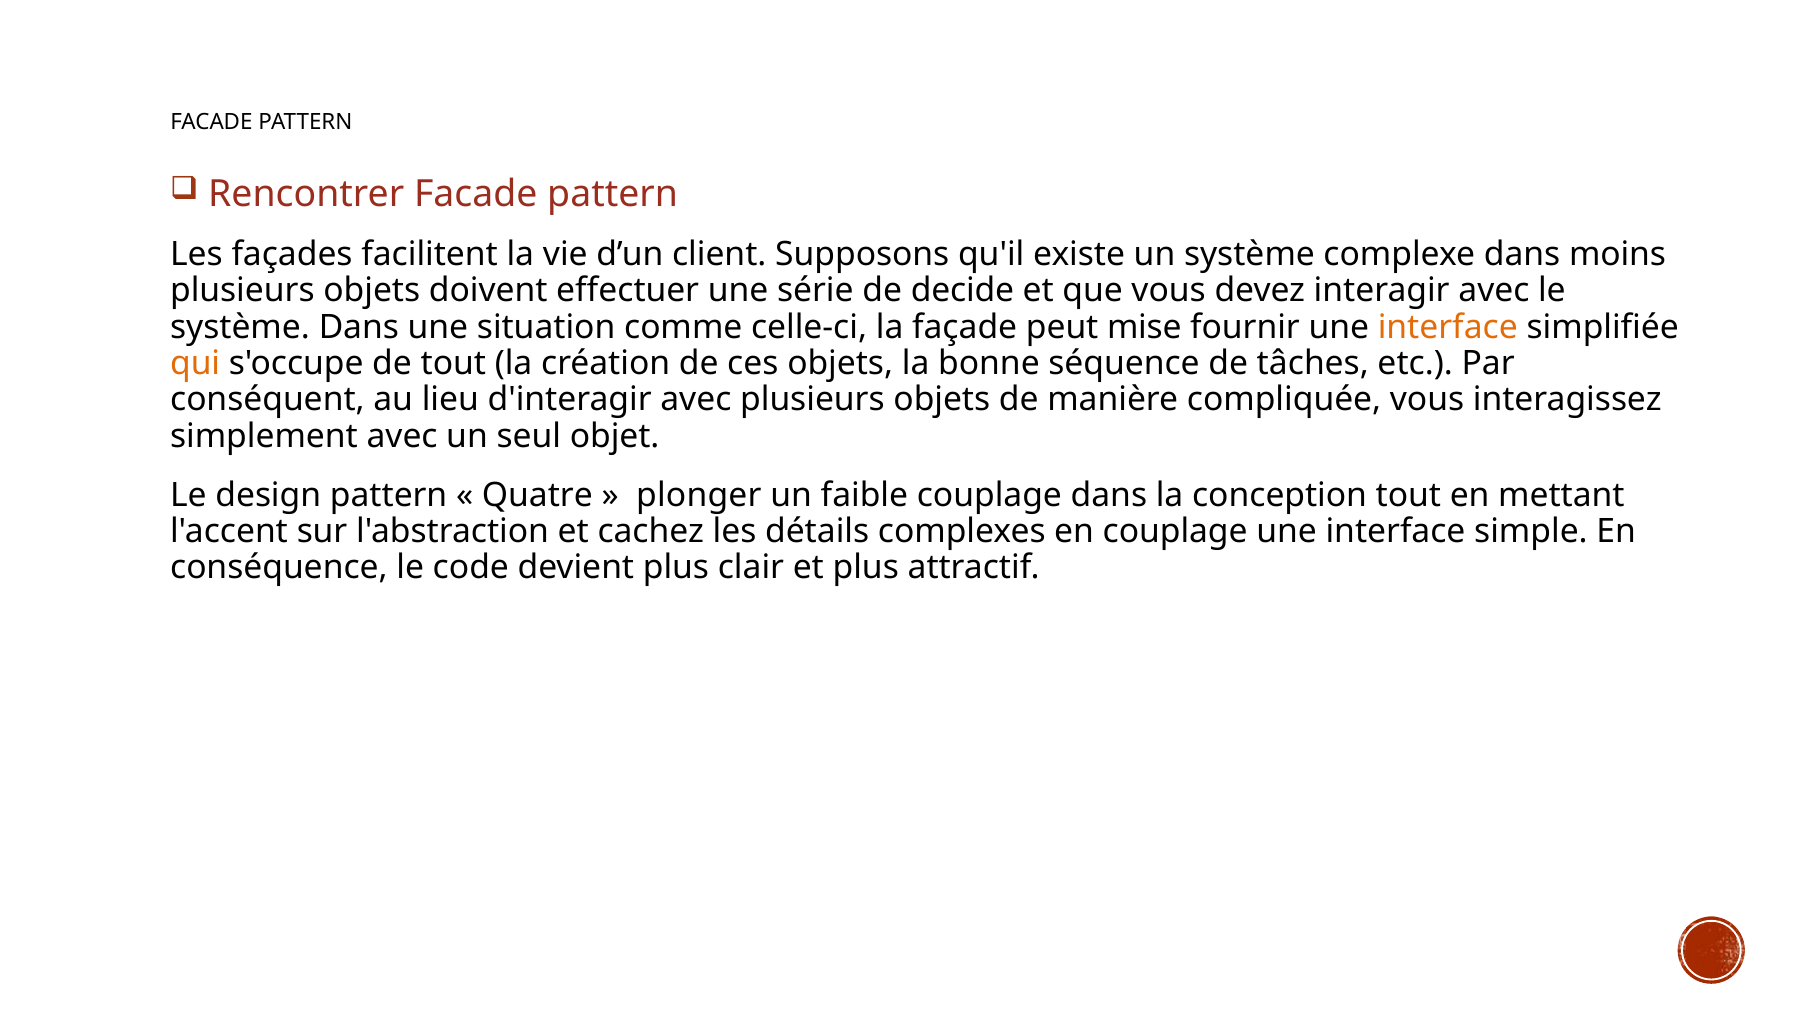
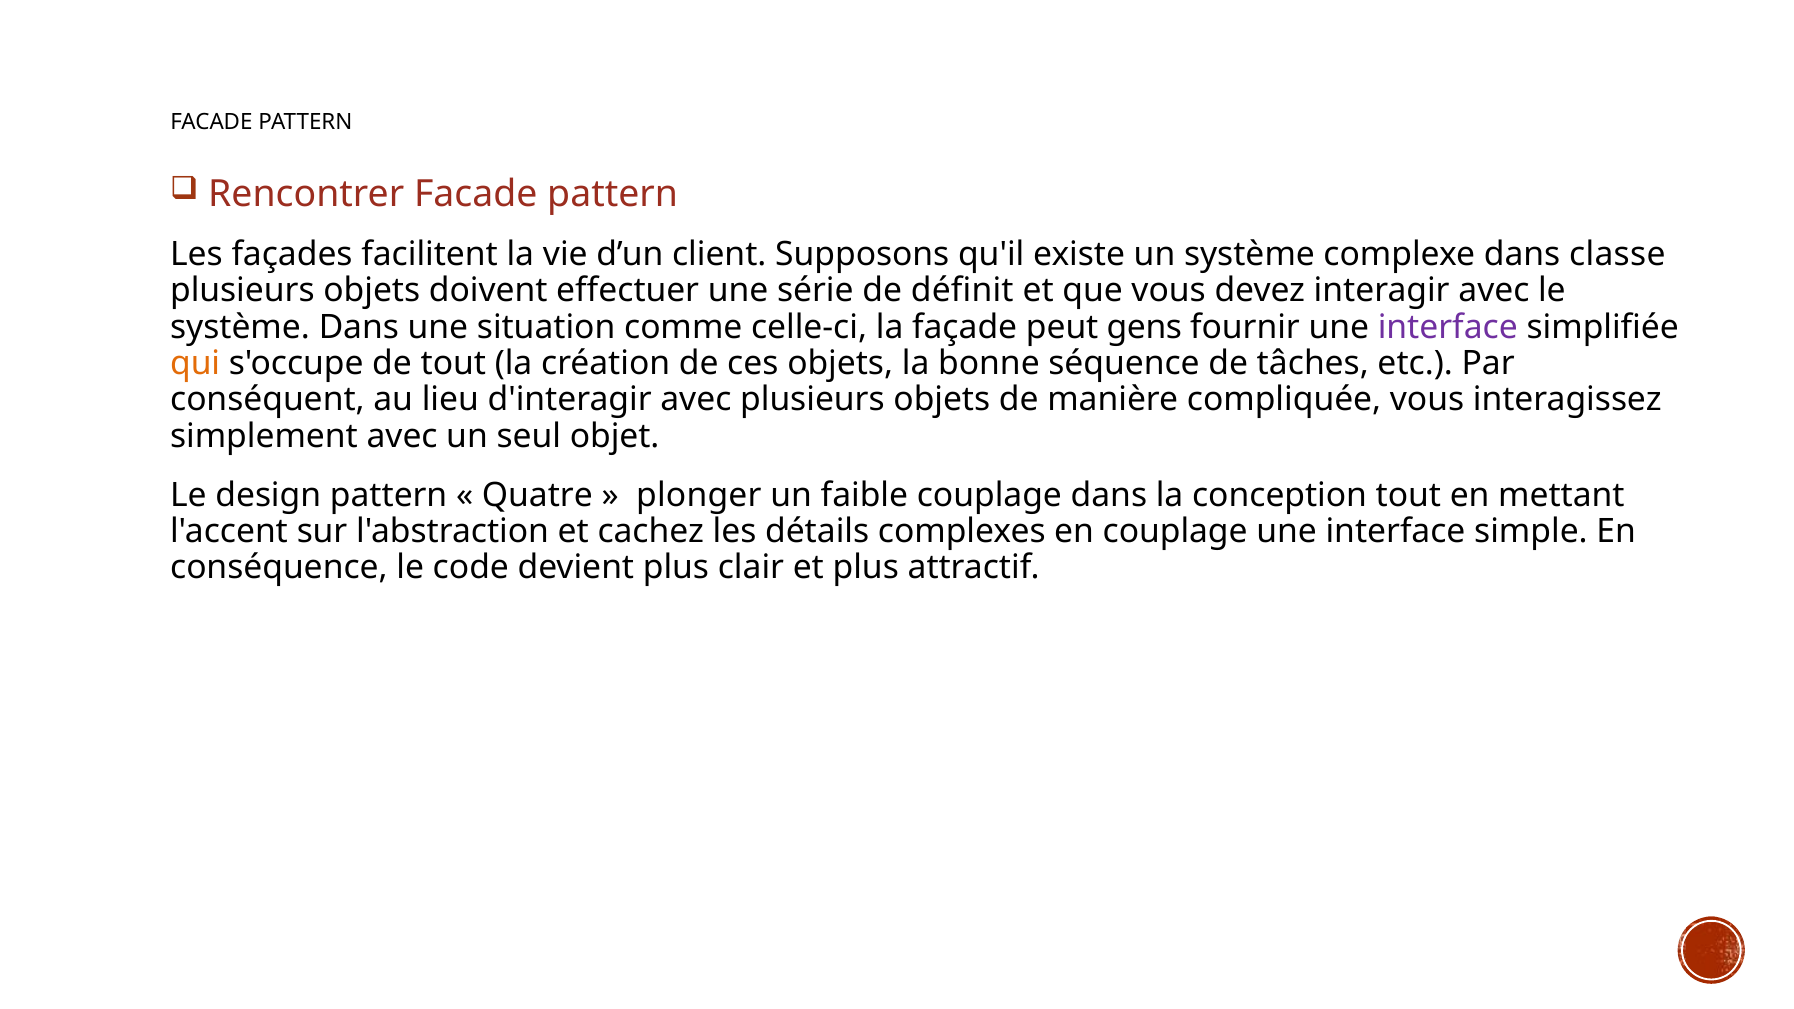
moins: moins -> classe (1617, 255)
decide: decide -> définit (962, 291)
mise: mise -> gens (1144, 327)
interface colour: orange -> purple (1448, 327)
